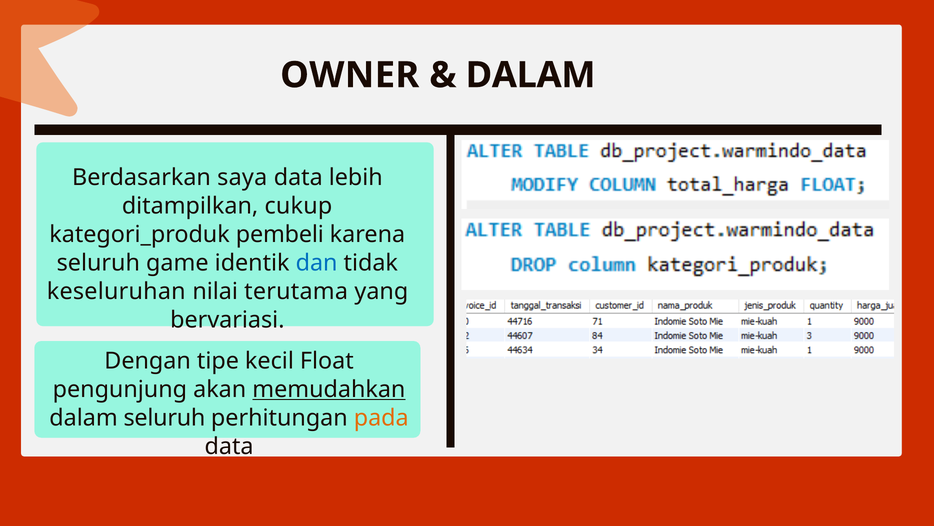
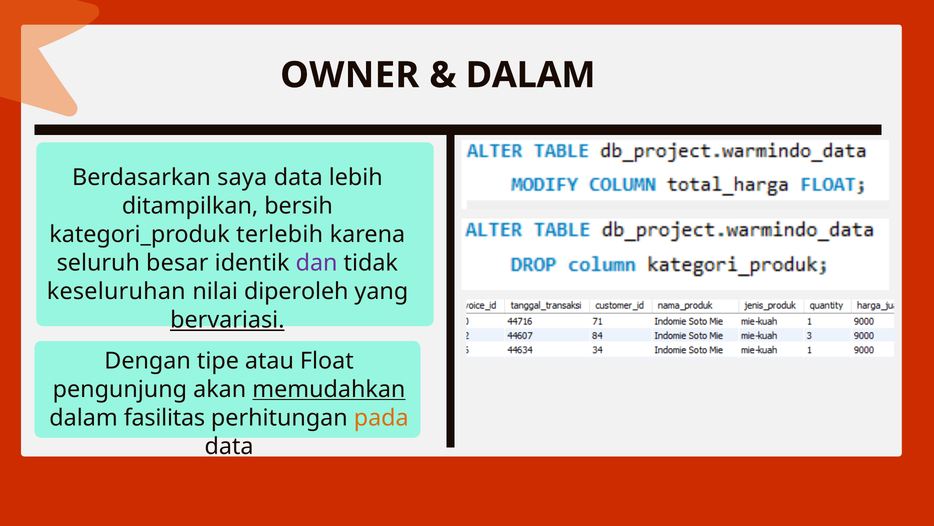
cukup: cukup -> bersih (299, 206)
pembeli: pembeli -> terlebih (280, 234)
game: game -> besar (177, 263)
dan colour: blue -> purple (317, 263)
terutama: terutama -> diperoleh (296, 291)
bervariasi underline: none -> present (227, 320)
kecil: kecil -> atau (269, 360)
dalam seluruh: seluruh -> fasilitas (164, 417)
